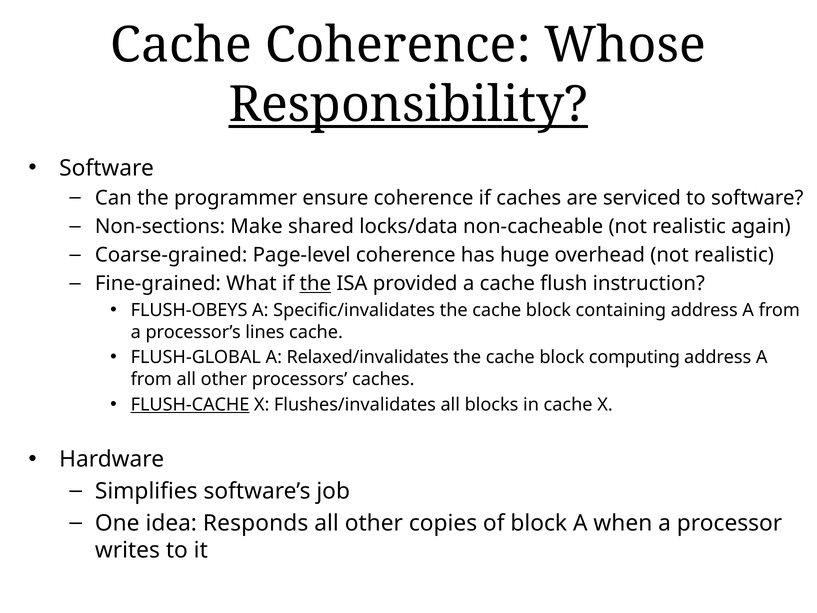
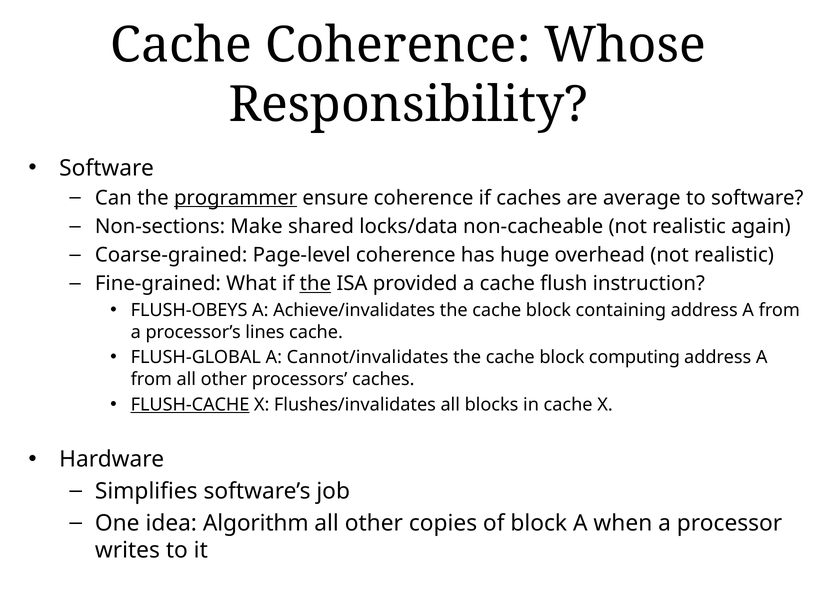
Responsibility underline: present -> none (408, 105)
programmer underline: none -> present (236, 198)
serviced: serviced -> average (642, 198)
Specific/invalidates: Specific/invalidates -> Achieve/invalidates (354, 310)
Relaxed/invalidates: Relaxed/invalidates -> Cannot/invalidates (368, 357)
Responds: Responds -> Algorithm (256, 523)
